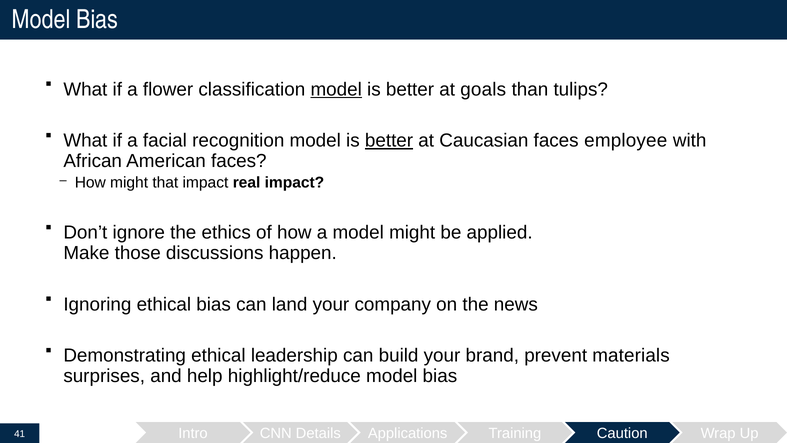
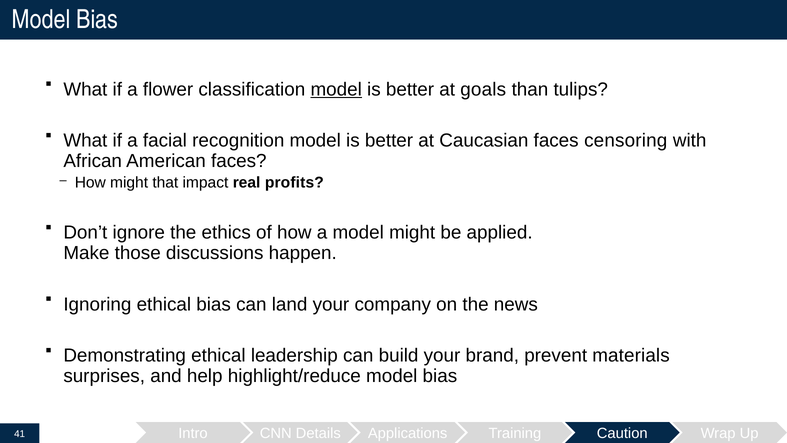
better underline: present -> none (389, 141)
employee: employee -> censoring (626, 141)
real impact: impact -> profits (294, 183)
